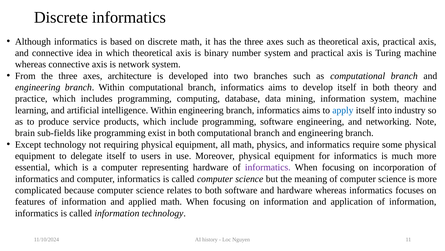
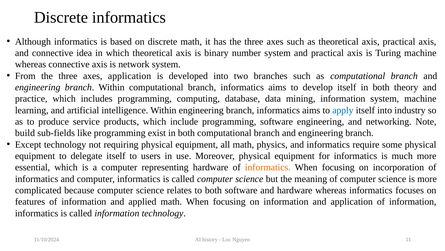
axes architecture: architecture -> application (130, 76)
brain: brain -> build (25, 133)
informatics colour: purple -> orange (268, 167)
